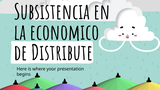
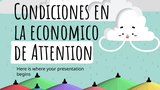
Subsistencia: Subsistencia -> Condiciones (52, 12)
Distribute: Distribute -> Attention (62, 53)
